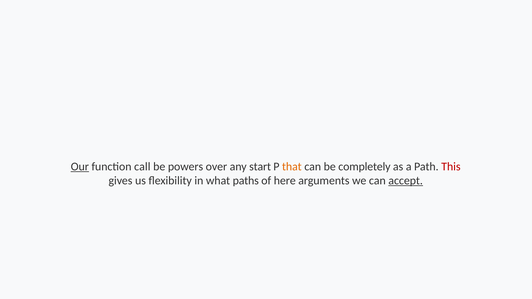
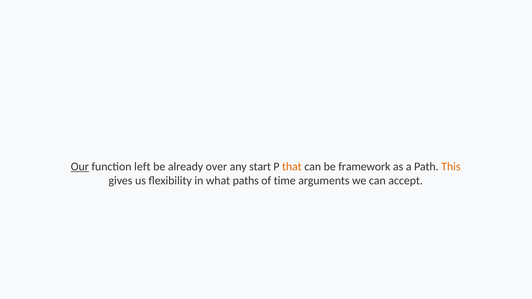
call: call -> left (142, 167)
powers: powers -> already (186, 167)
completely: completely -> framework (364, 167)
This colour: red -> orange (451, 167)
here: here -> time (285, 181)
accept underline: present -> none (406, 181)
